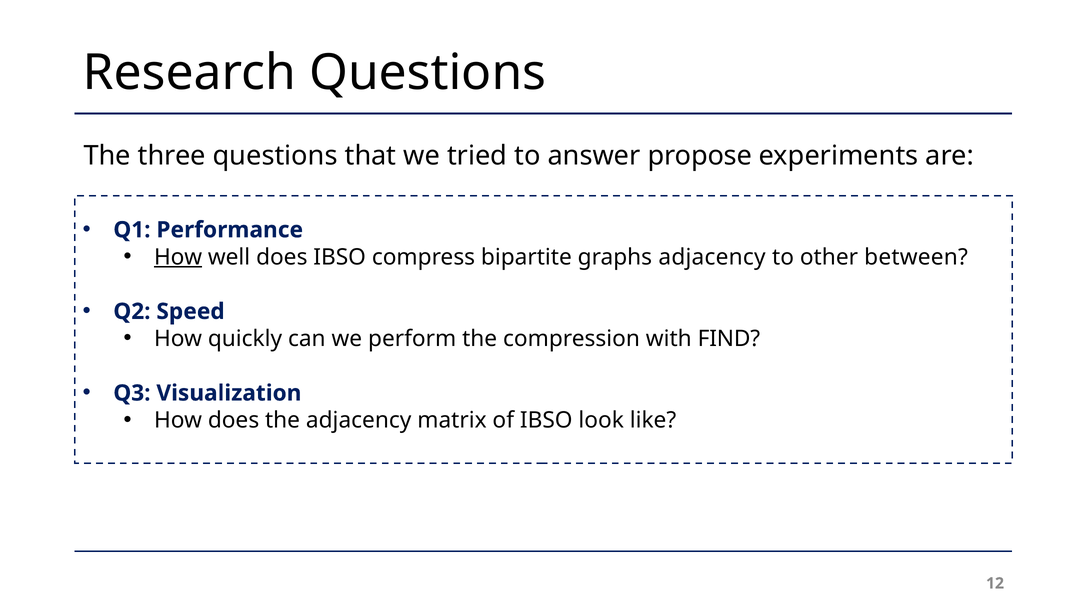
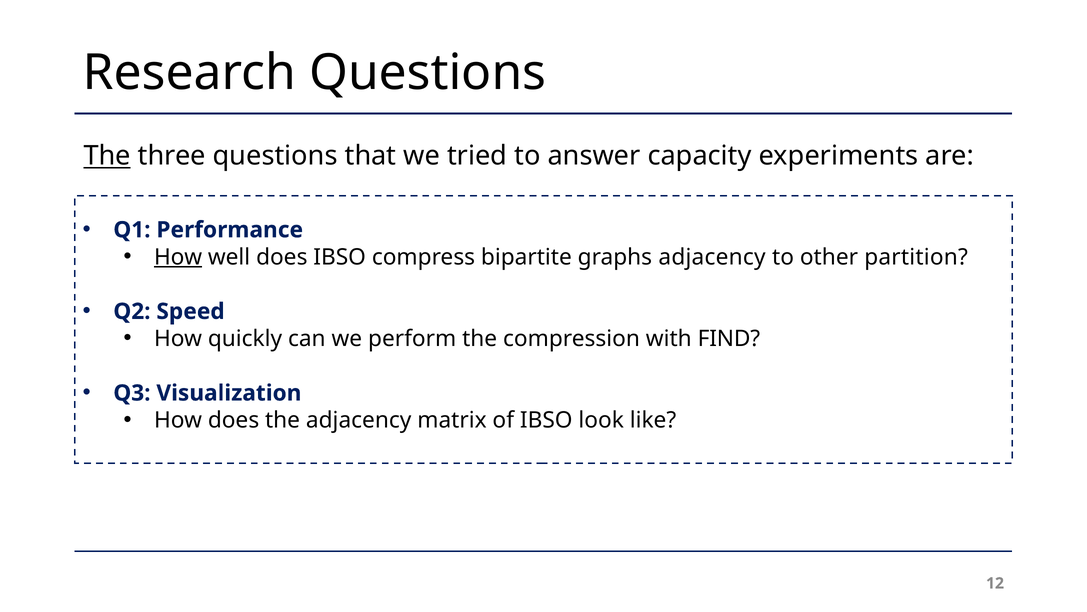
The underline: none -> present (107, 156)
propose: propose -> capacity (700, 156)
between: between -> partition (916, 257)
